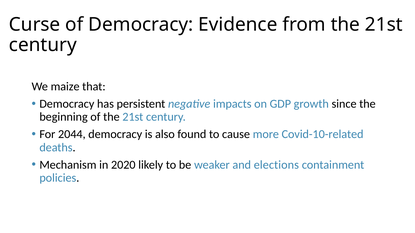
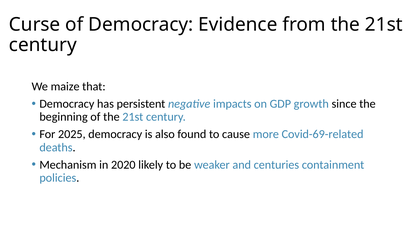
2044: 2044 -> 2025 (72, 135)
Covid-10-related: Covid-10-related -> Covid-69-related (323, 135)
elections: elections -> centuries (276, 165)
